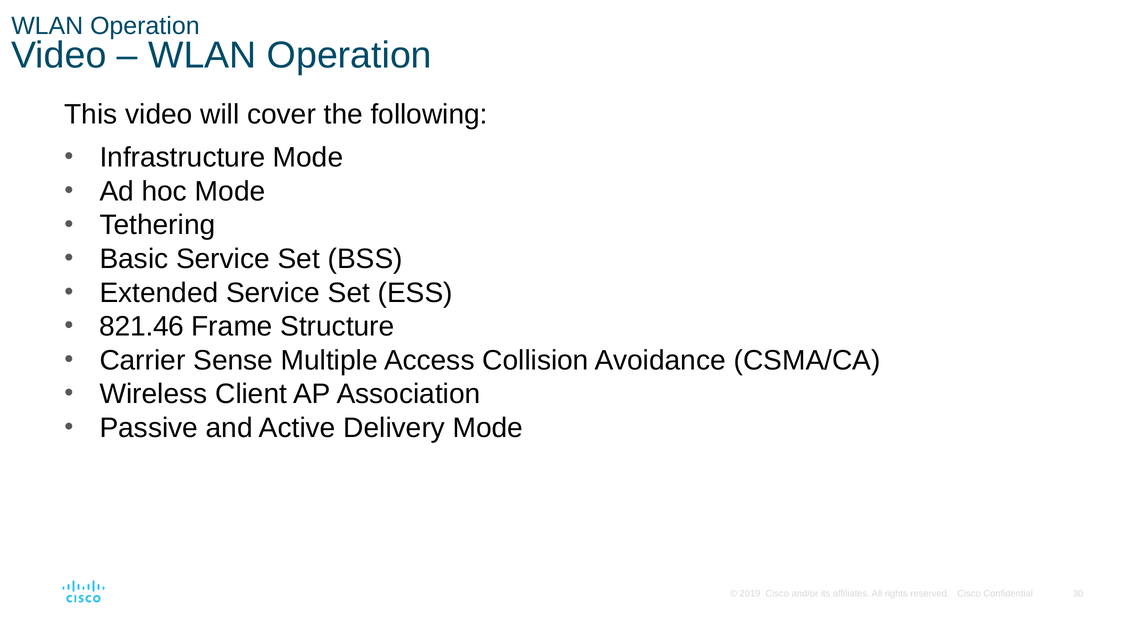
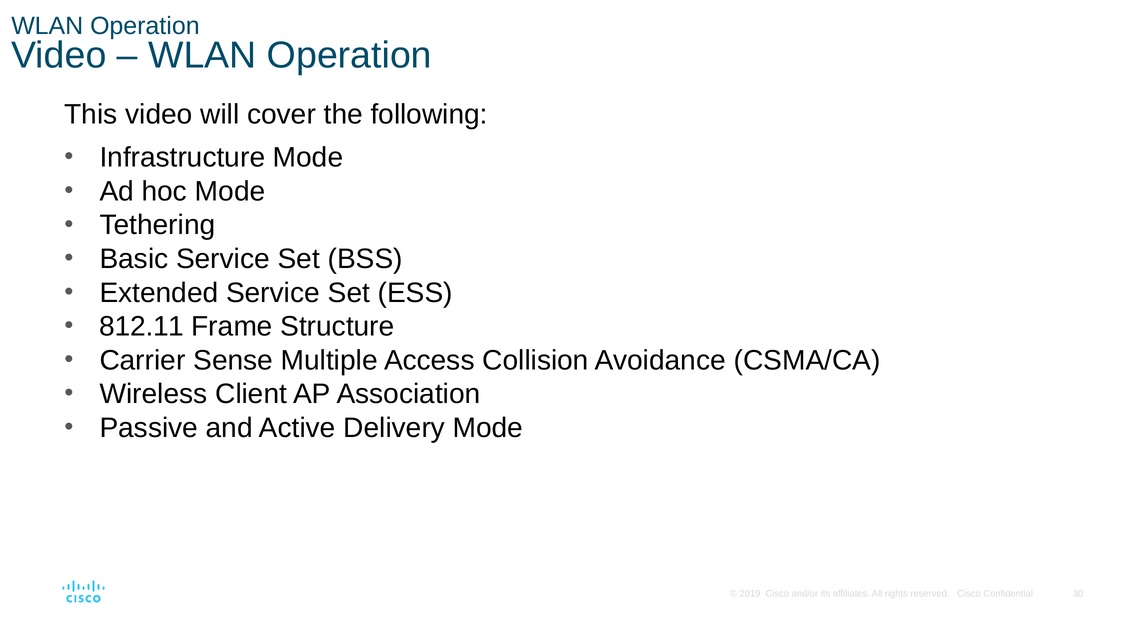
821.46: 821.46 -> 812.11 (142, 327)
